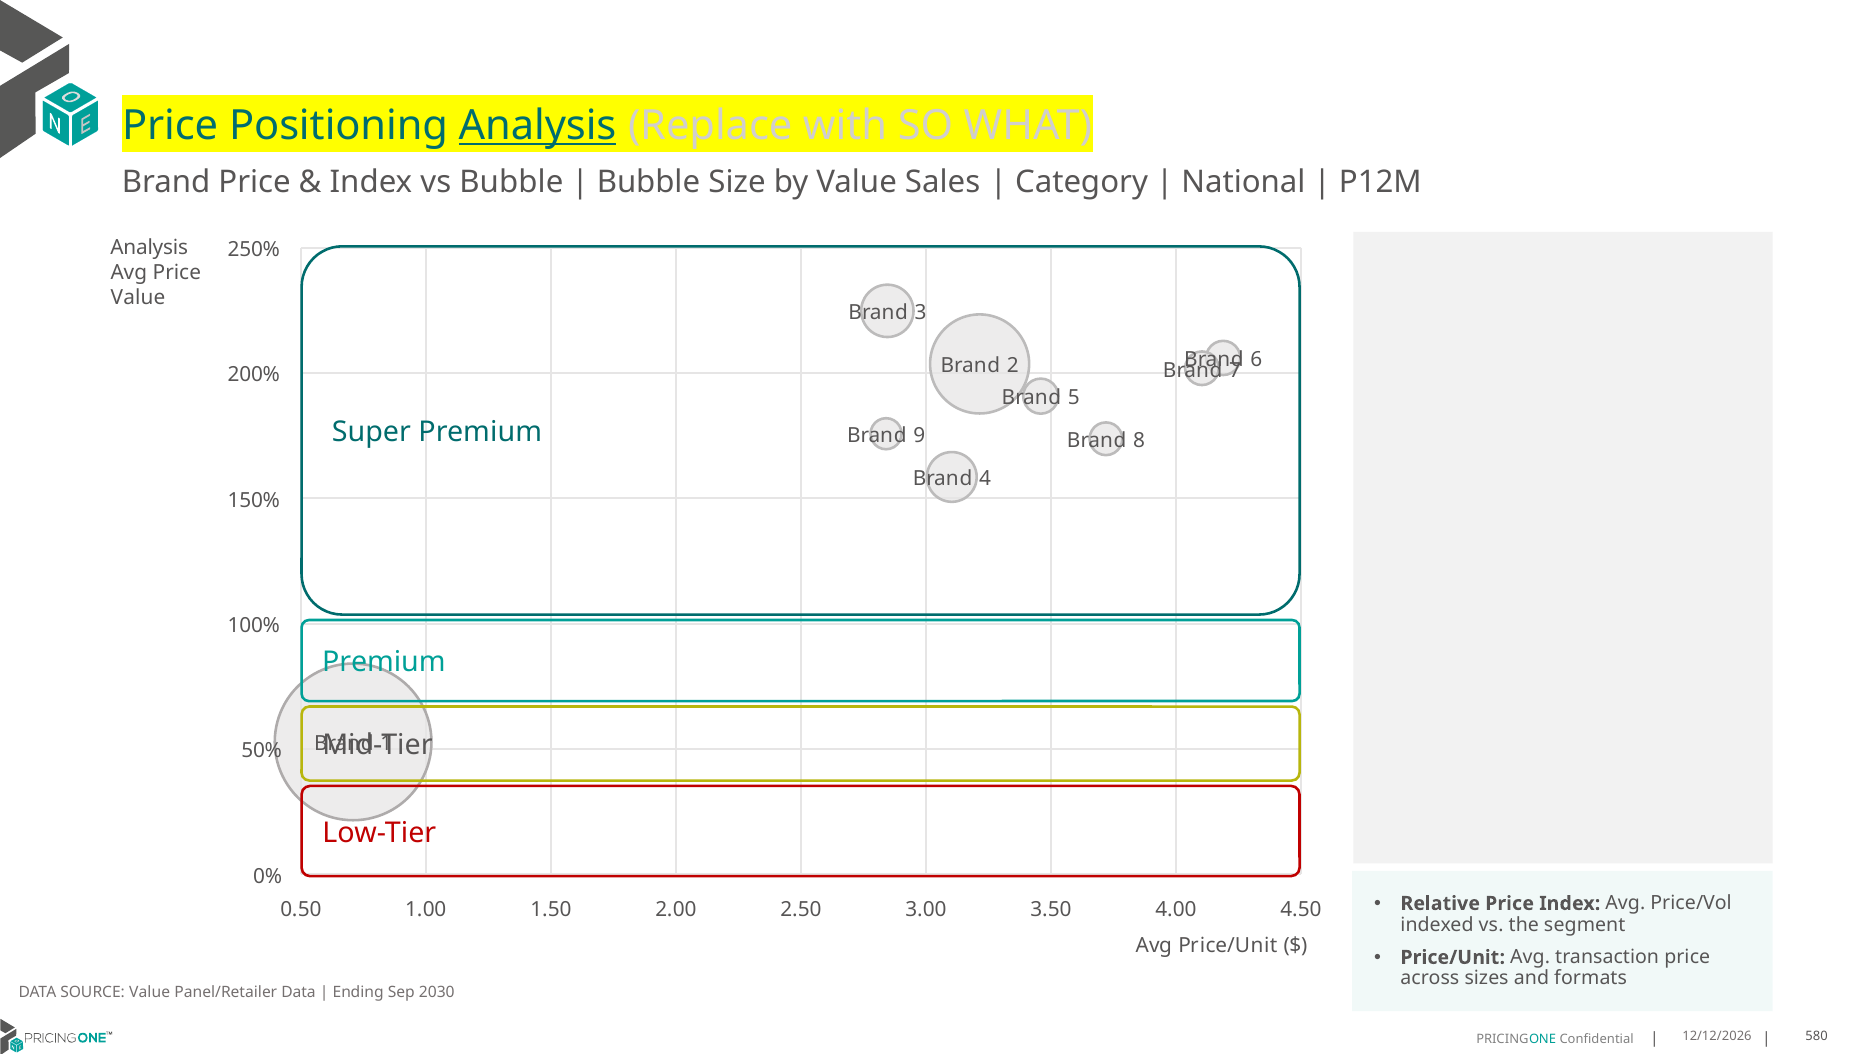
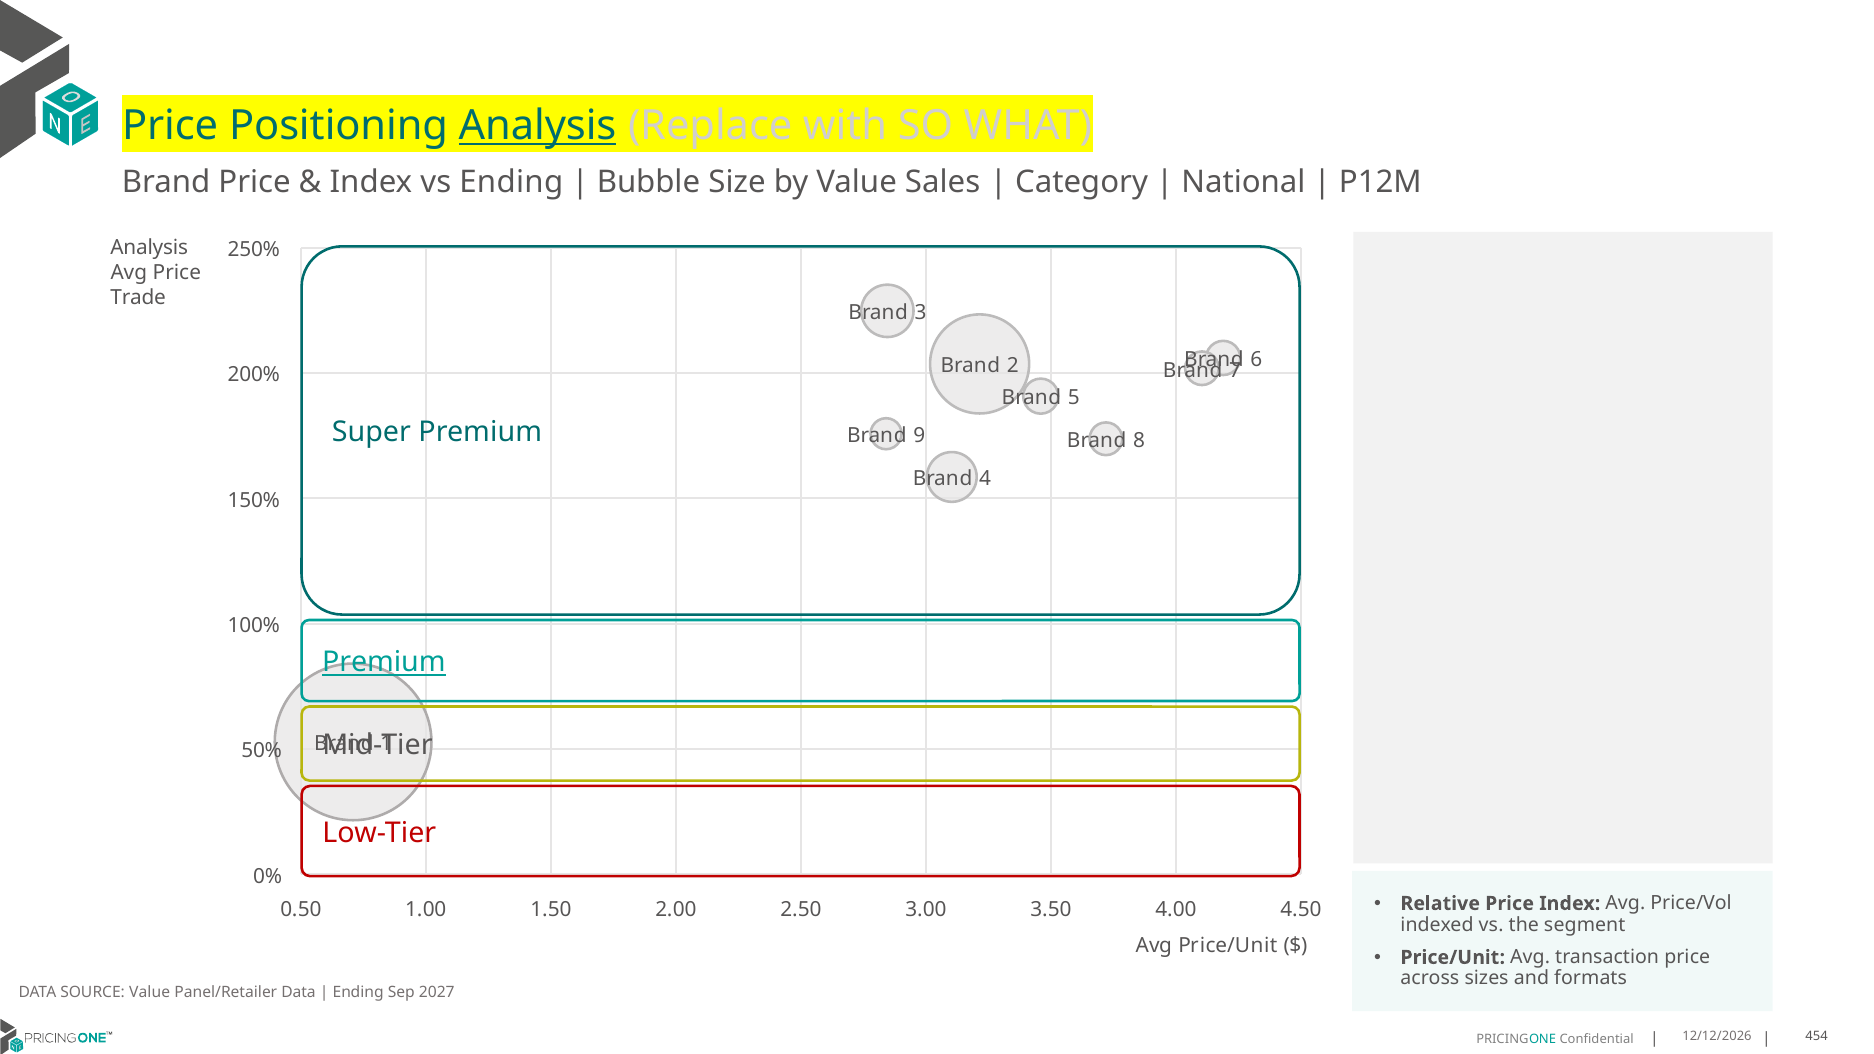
vs Bubble: Bubble -> Ending (511, 183)
Value: Value -> Trade (138, 298)
Premium underline: none -> present (384, 663)
2030: 2030 -> 2027 (437, 993)
580: 580 -> 454 (1817, 1036)
